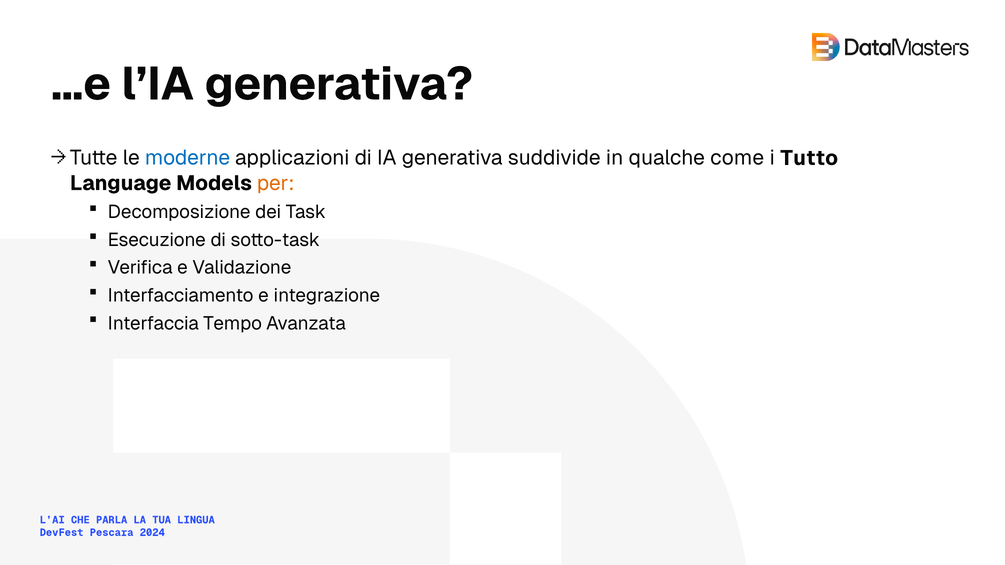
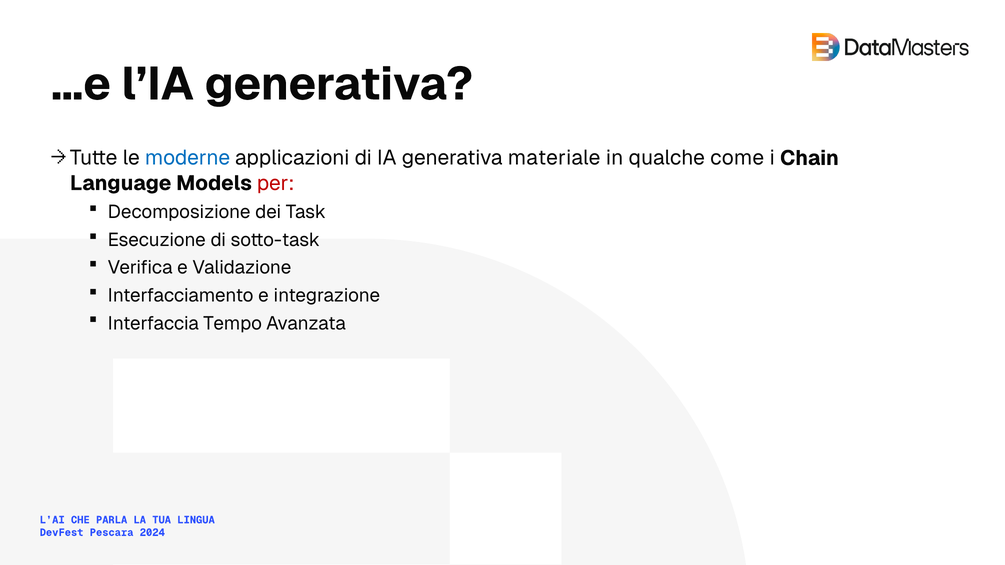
suddivide: suddivide -> materiale (554, 158)
Tutto: Tutto -> Chain (809, 158)
per colour: orange -> red (276, 183)
